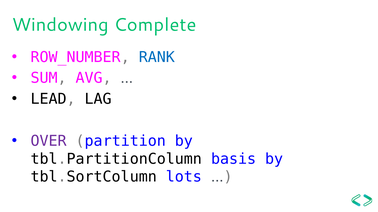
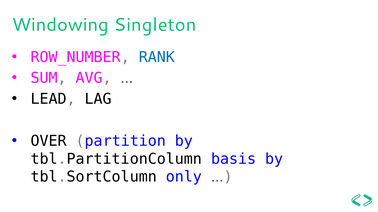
Complete: Complete -> Singleton (155, 25)
OVER colour: purple -> black (49, 141)
lots: lots -> only (184, 177)
